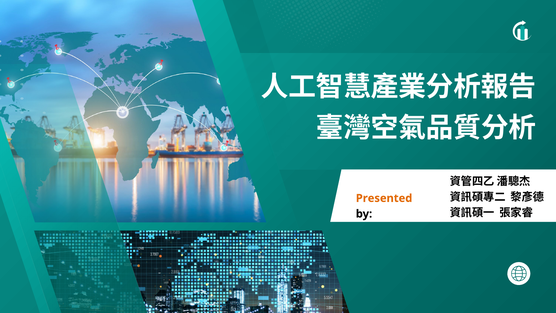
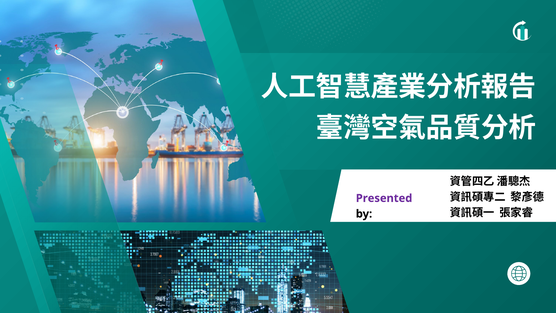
Presented colour: orange -> purple (384, 198)
